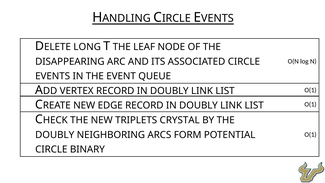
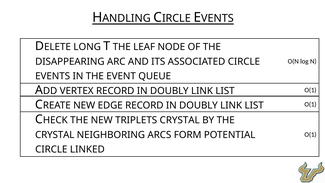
DOUBLY: DOUBLY -> CRYSTAL (55, 135)
BINARY: BINARY -> LINKED (87, 149)
